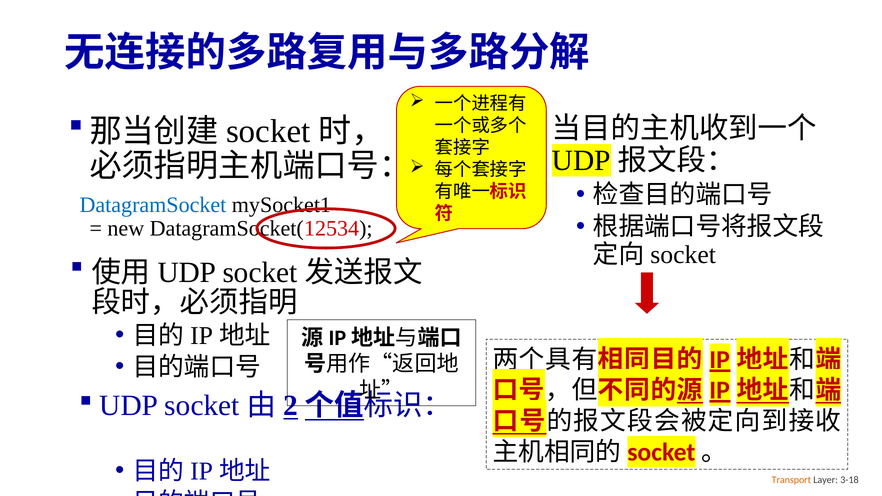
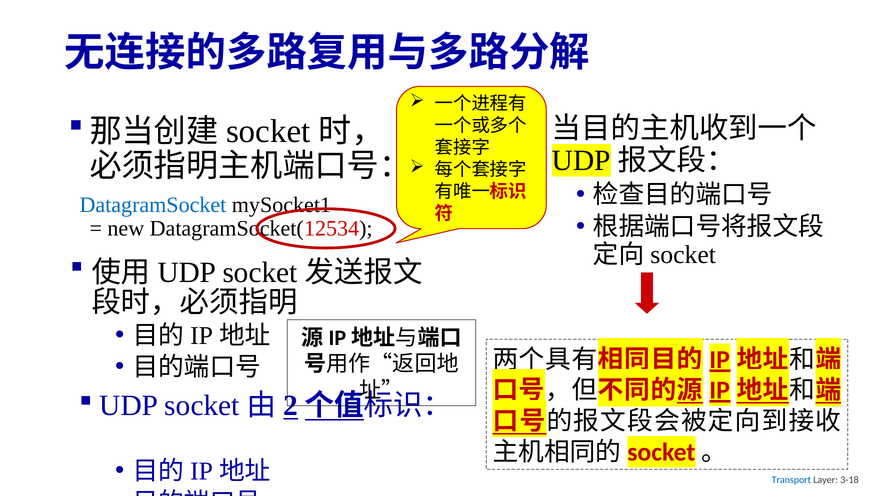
Transport colour: orange -> blue (791, 480)
